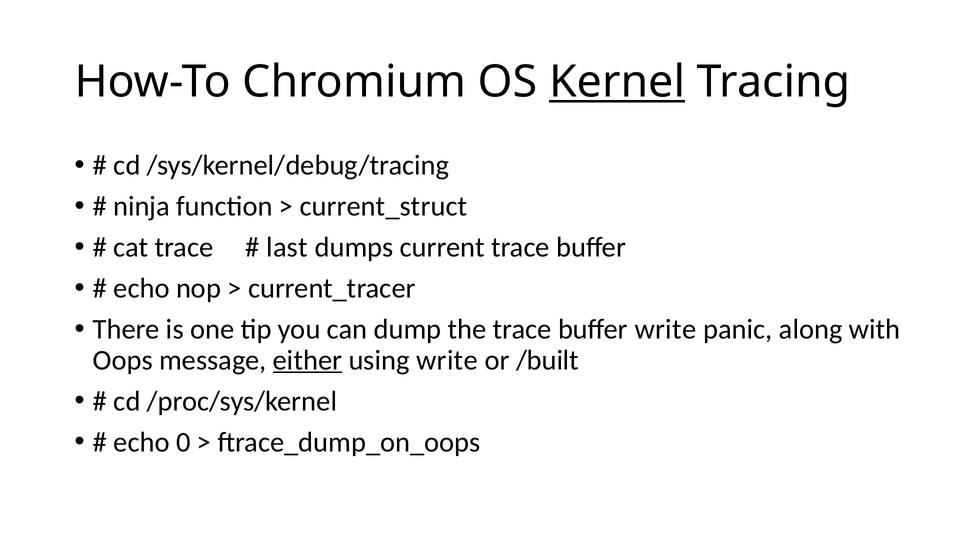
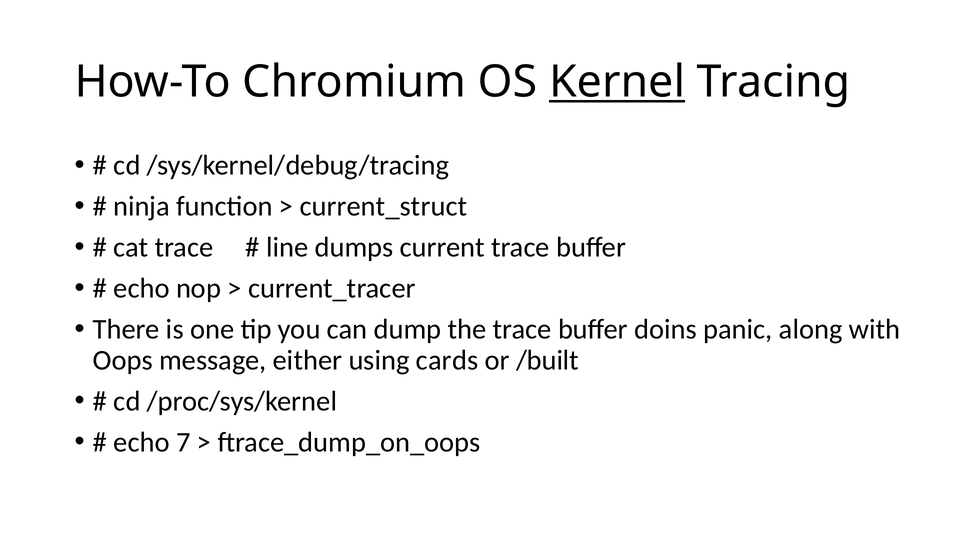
last: last -> line (287, 247)
buffer write: write -> doins (666, 329)
either underline: present -> none (307, 360)
using write: write -> cards (447, 360)
0: 0 -> 7 (183, 442)
